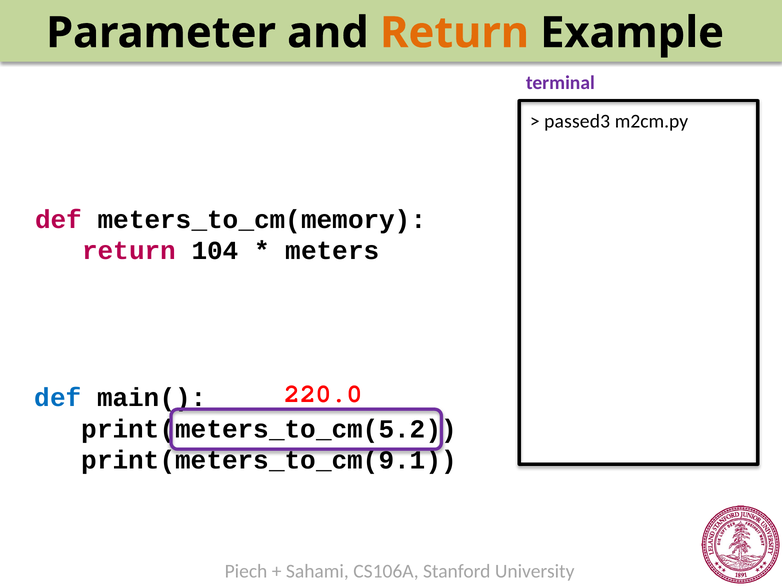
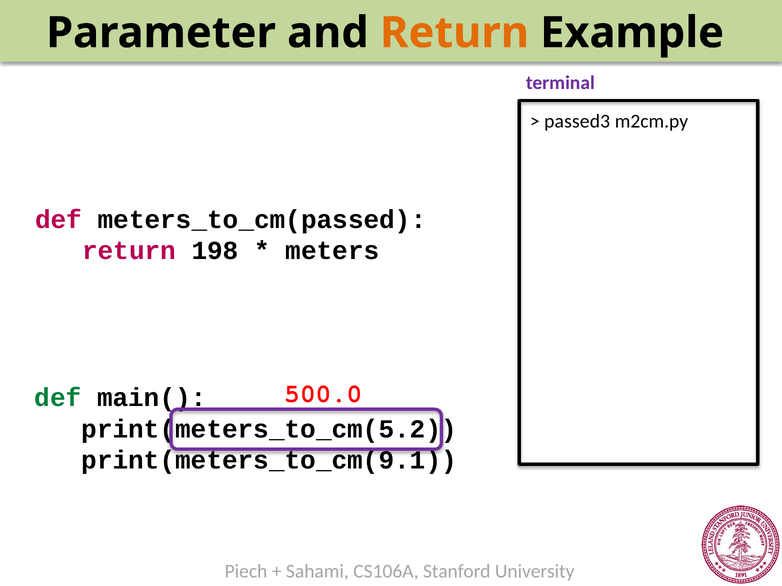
meters_to_cm(memory: meters_to_cm(memory -> meters_to_cm(passed (262, 220)
104: 104 -> 198 (215, 251)
220.0: 220.0 -> 500.0 (323, 394)
def colour: blue -> green (58, 398)
